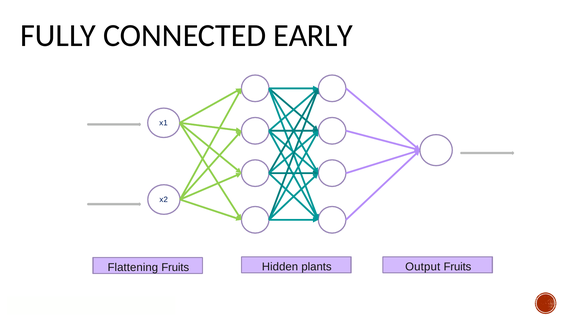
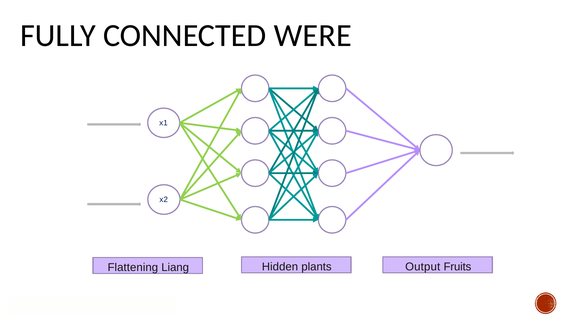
EARLY: EARLY -> WERE (313, 36)
Flattening Fruits: Fruits -> Liang (175, 267)
